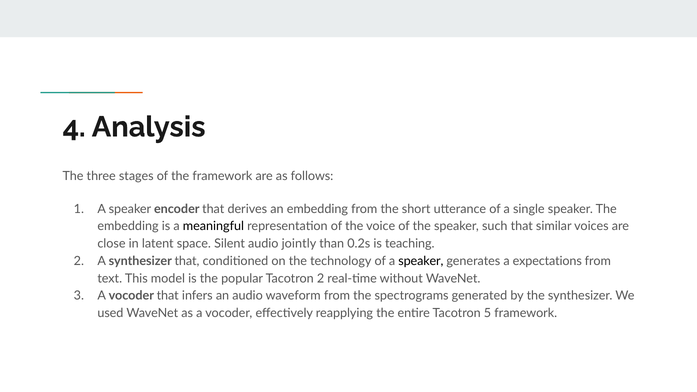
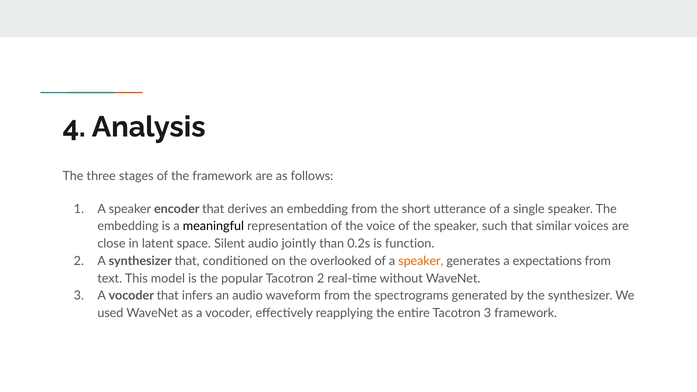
teaching: teaching -> function (410, 244)
technology: technology -> overlooked (341, 261)
speaker colour: black -> orange (421, 261)
Tacotron 5: 5 -> 3 (488, 313)
